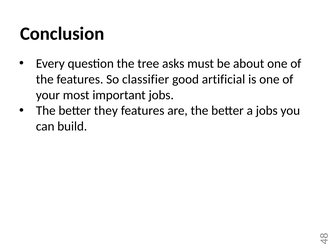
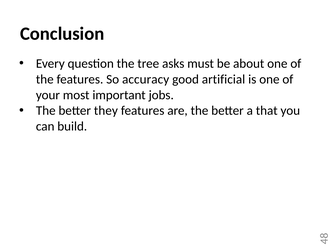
classifier: classifier -> accuracy (146, 79)
a jobs: jobs -> that (267, 111)
